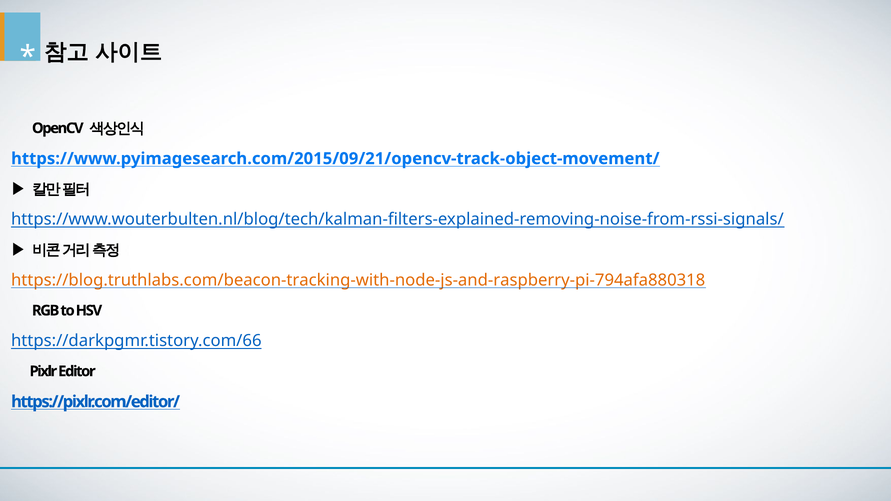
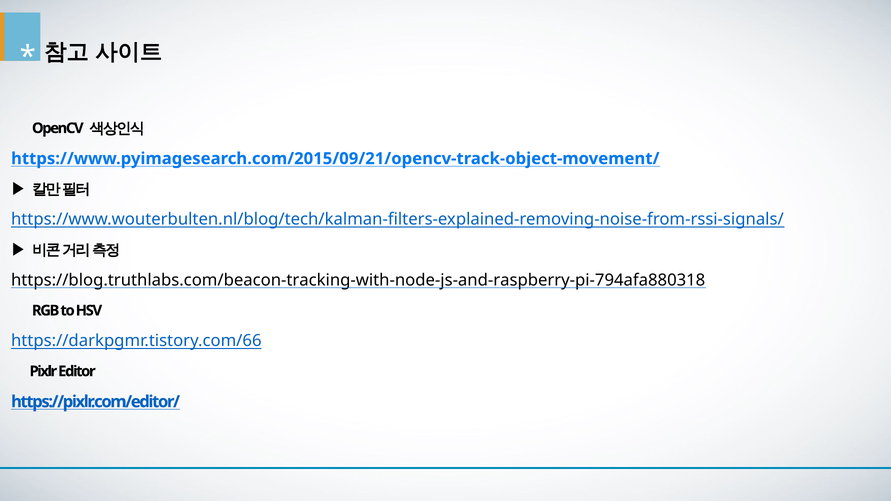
https://blog.truthlabs.com/beacon-tracking-with-node-js-and-raspberry-pi-794afa880318 colour: orange -> black (358, 280)
